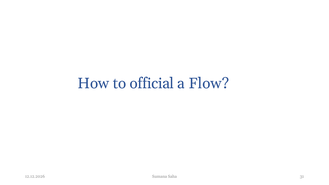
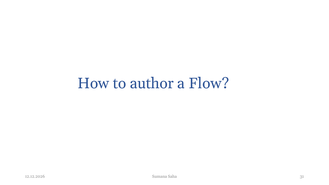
official: official -> author (152, 83)
